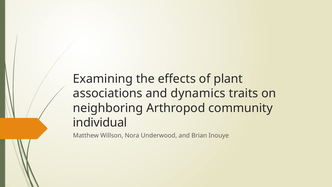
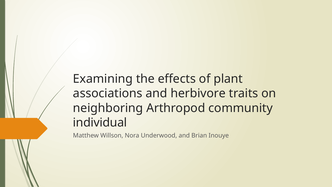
dynamics: dynamics -> herbivore (198, 93)
